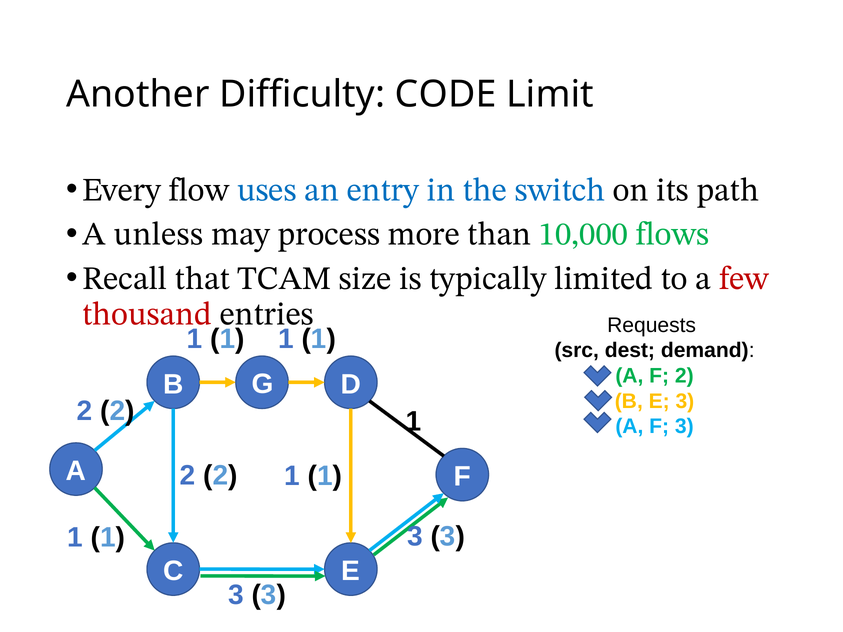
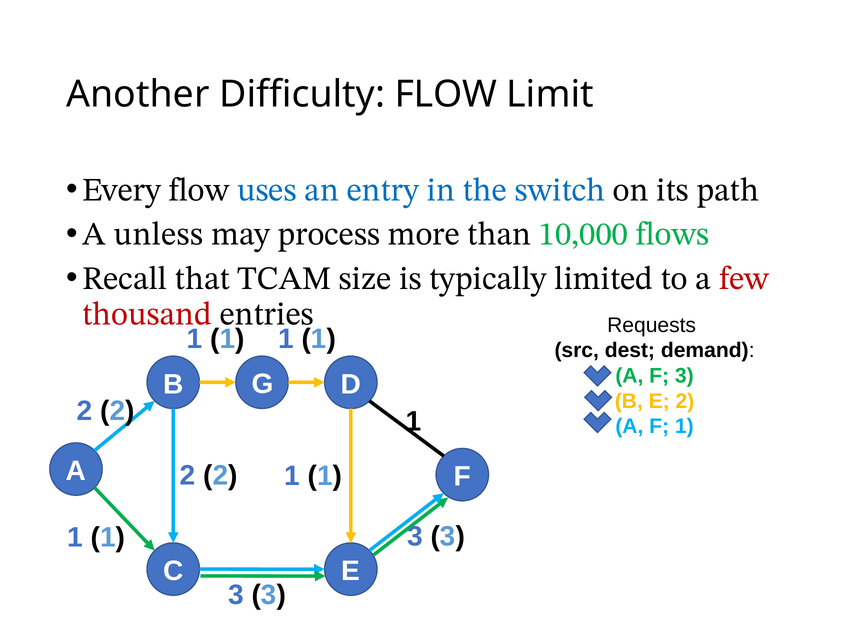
Difficulty CODE: CODE -> FLOW (446, 95)
A F 2: 2 -> 3 (684, 376)
E 3: 3 -> 2 (685, 401)
A F 3: 3 -> 1 (684, 427)
